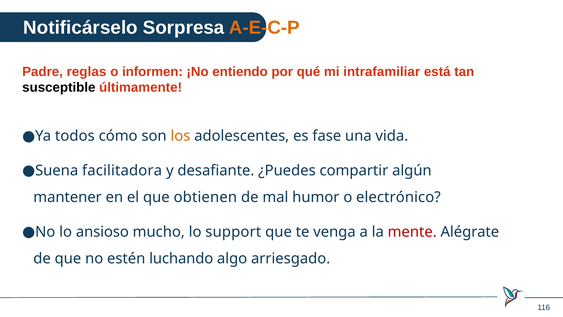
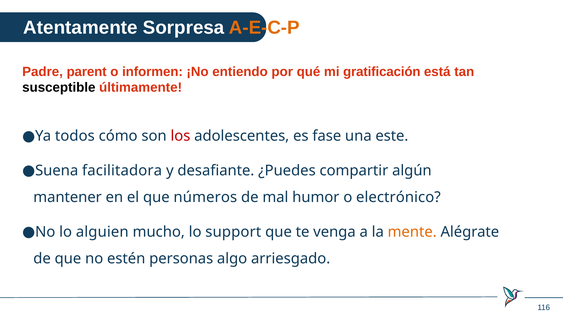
Notificárselo: Notificárselo -> Atentamente (80, 28)
reglas: reglas -> parent (87, 72)
intrafamiliar: intrafamiliar -> gratificación (382, 72)
los colour: orange -> red (180, 136)
vida: vida -> este (392, 136)
obtienen: obtienen -> números (205, 197)
ansioso: ansioso -> alguien (102, 232)
mente colour: red -> orange (412, 232)
luchando: luchando -> personas (181, 258)
